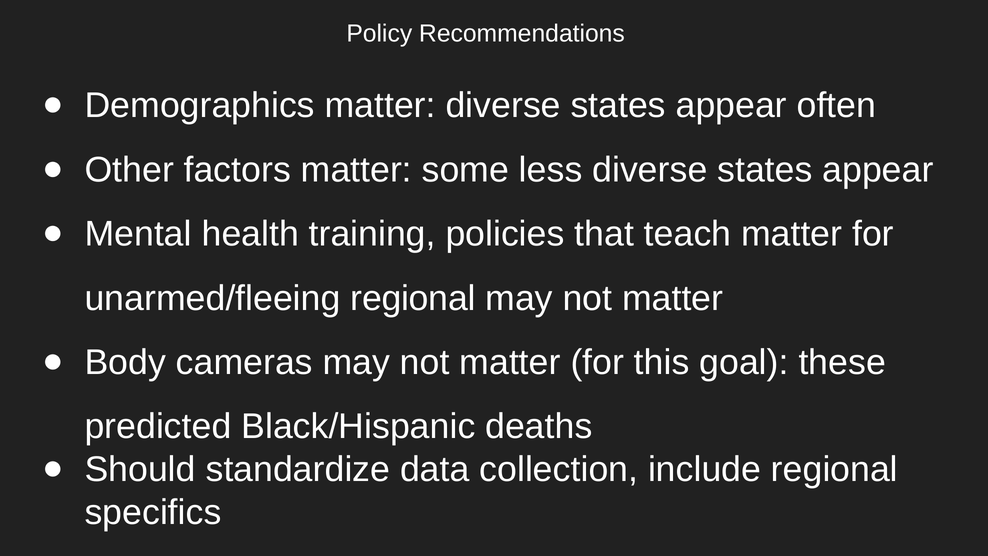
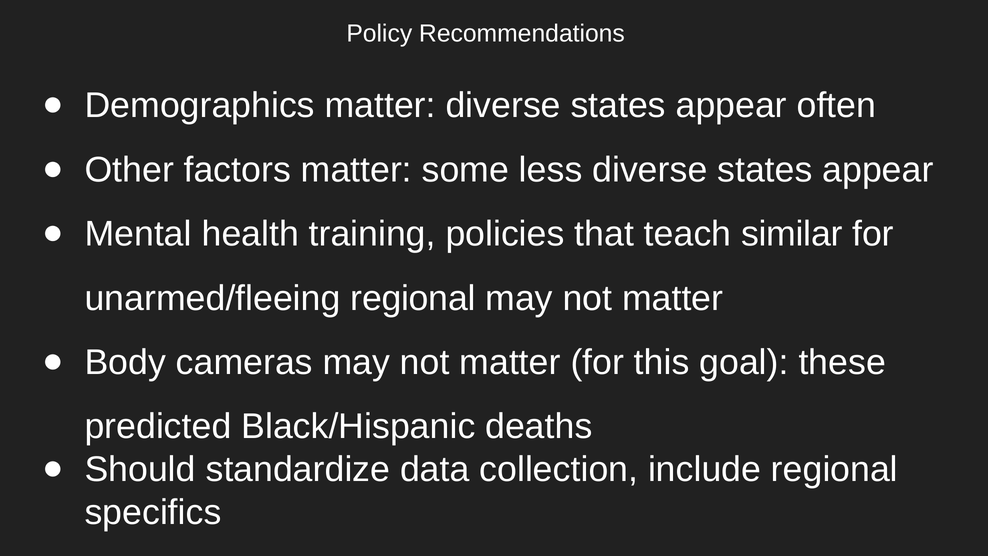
teach matter: matter -> similar (792, 234)
